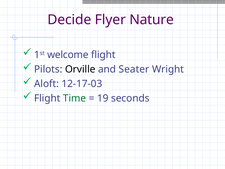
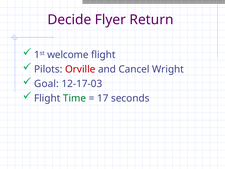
Nature: Nature -> Return (152, 20)
Orville colour: black -> red (80, 69)
Seater: Seater -> Cancel (134, 69)
Aloft: Aloft -> Goal (46, 84)
19: 19 -> 17 (103, 98)
